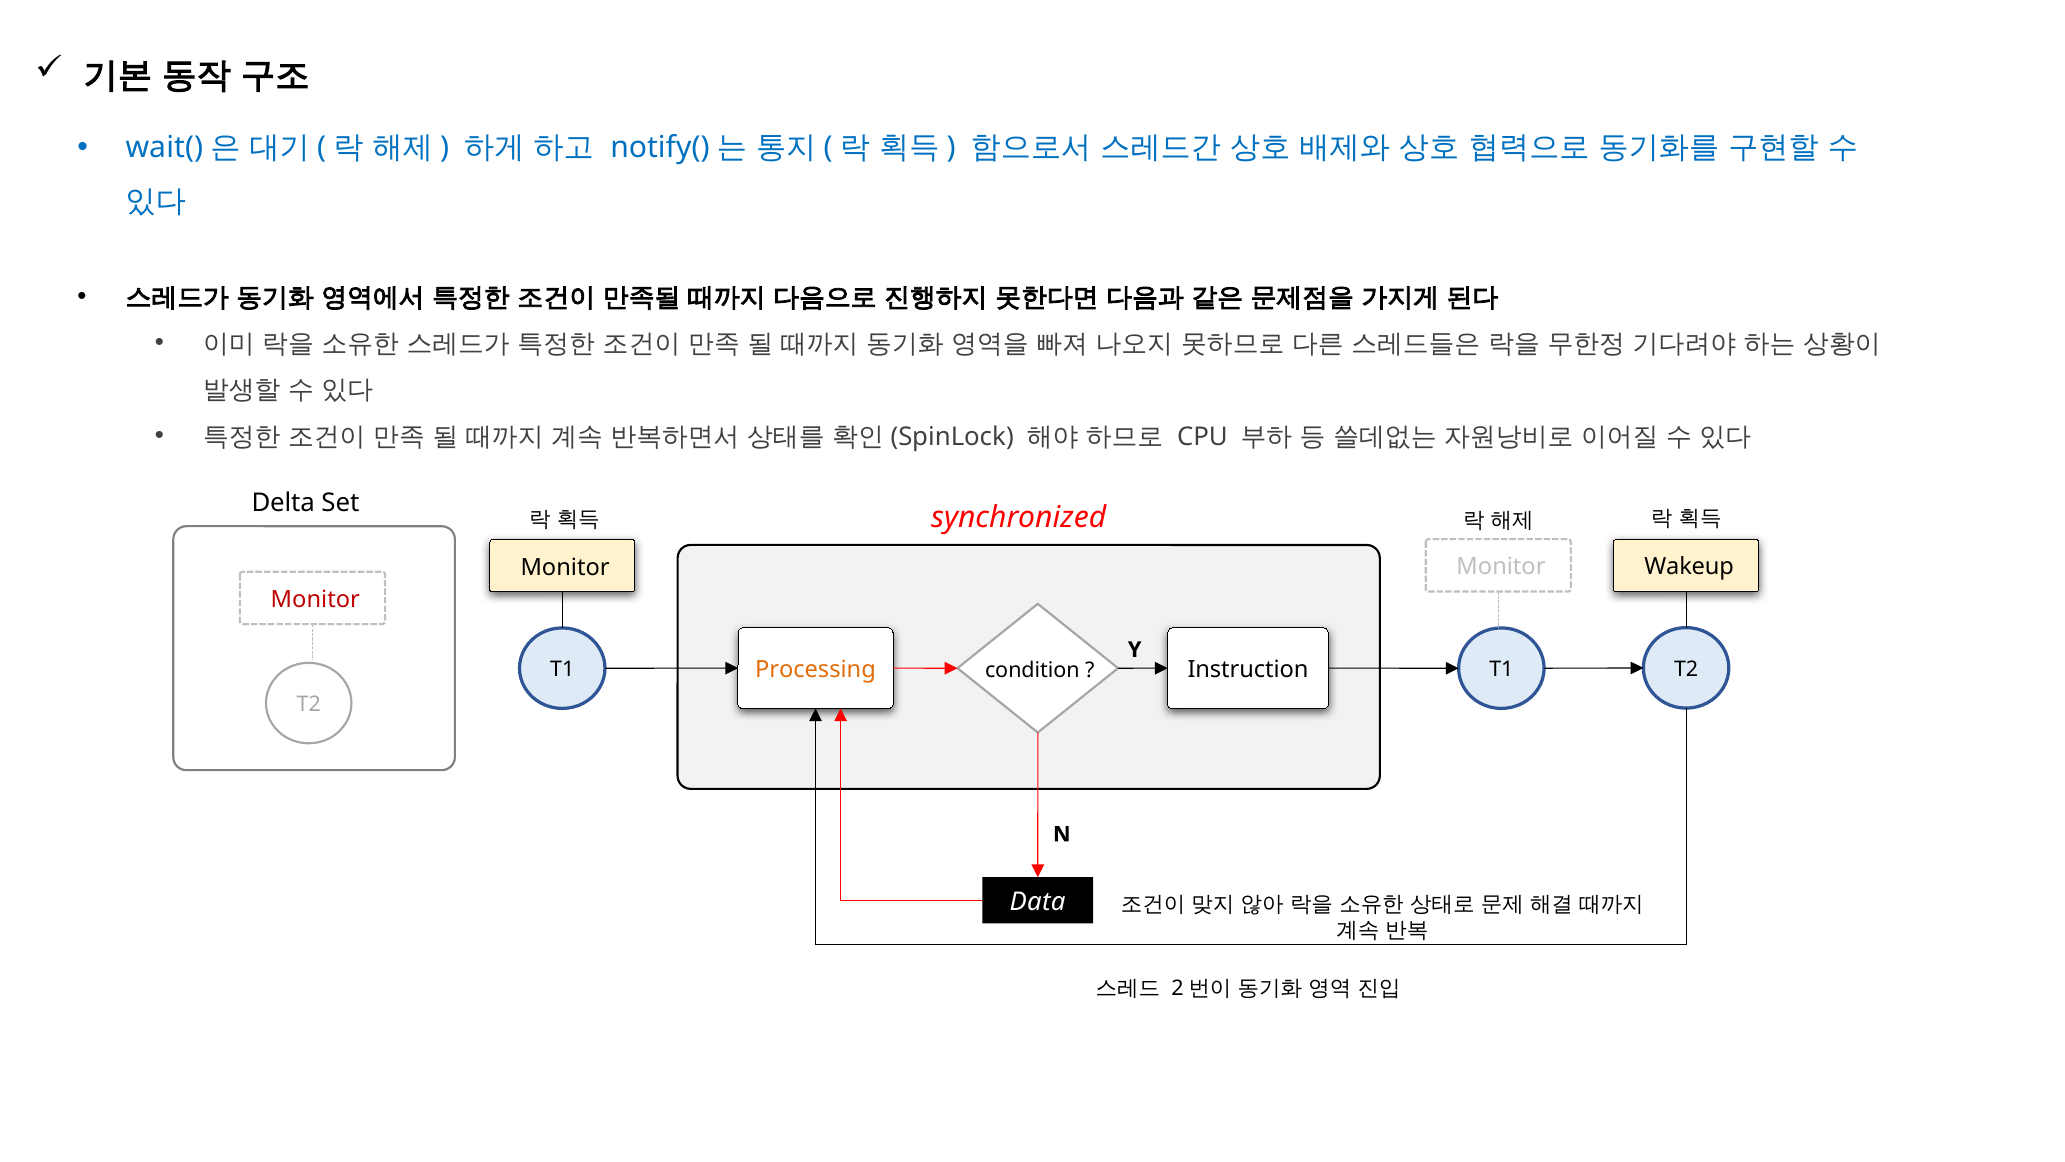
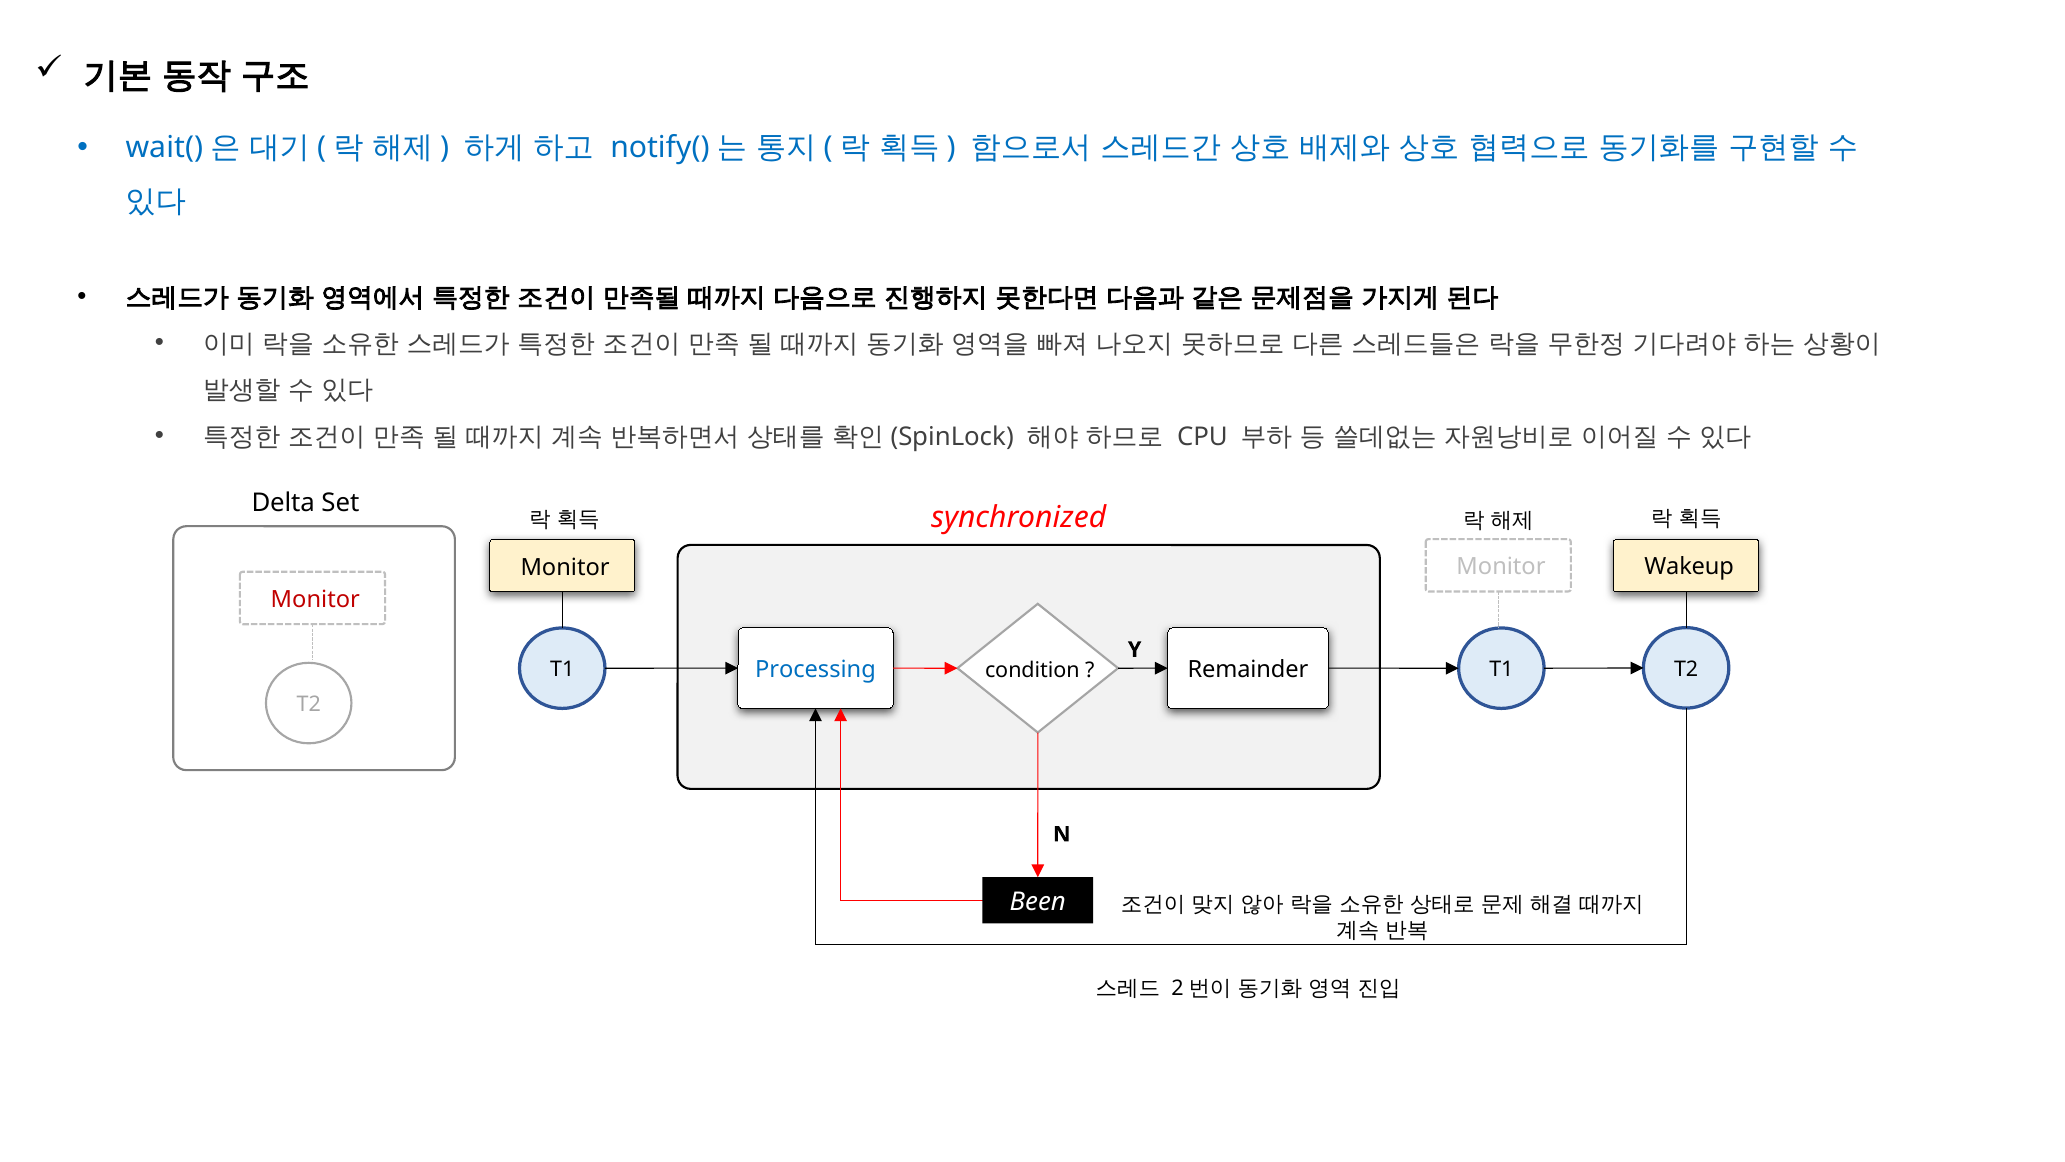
Processing colour: orange -> blue (815, 669)
Instruction: Instruction -> Remainder (1248, 669)
Data: Data -> Been (1038, 902)
